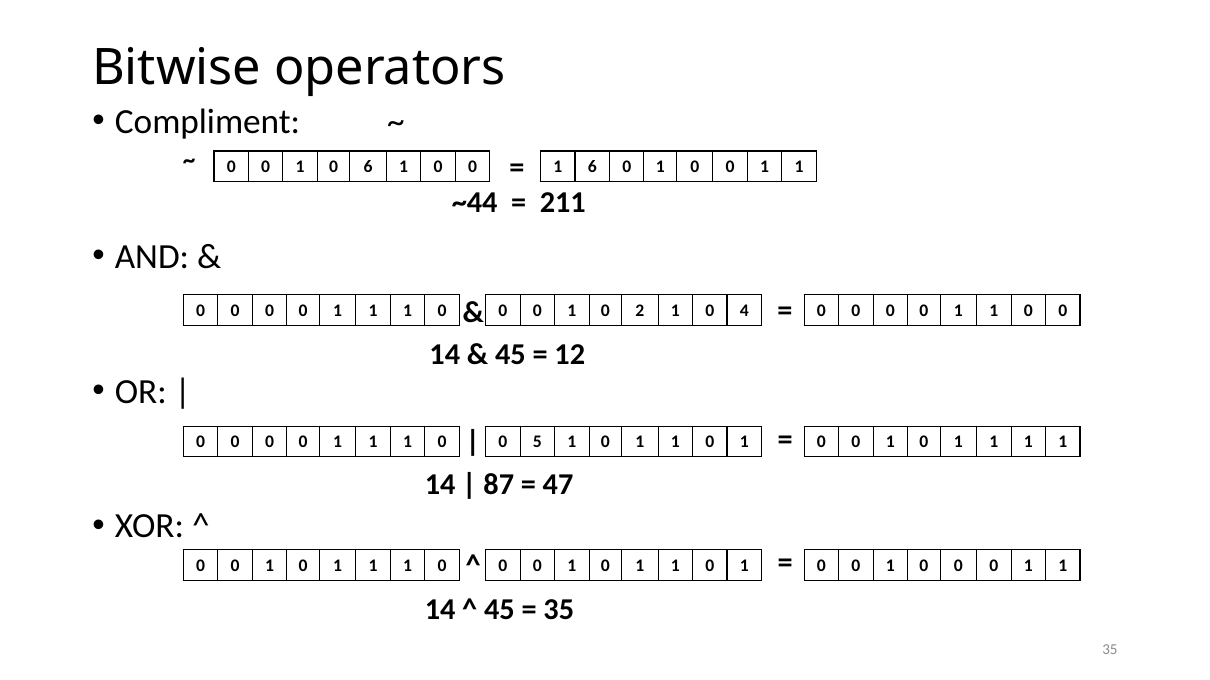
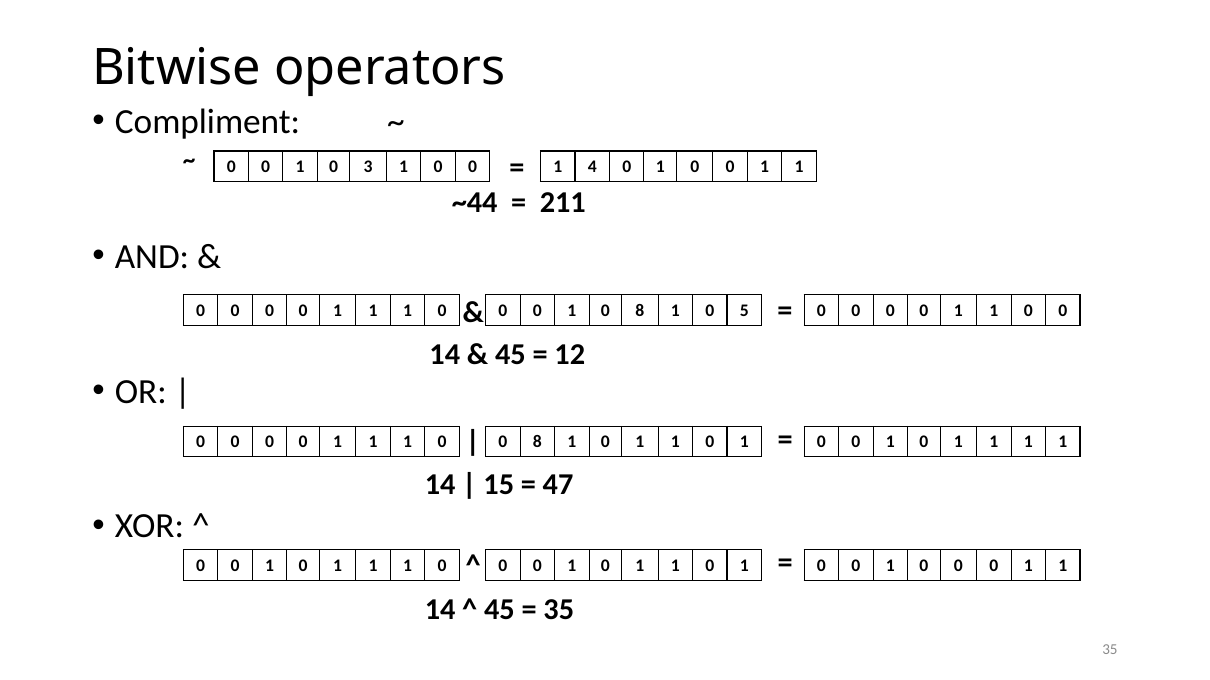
0 6: 6 -> 3 (368, 167)
1 6: 6 -> 4 (592, 167)
1 0 2: 2 -> 8 (640, 311)
4: 4 -> 5 (744, 311)
0 0 5: 5 -> 8 (537, 442)
87: 87 -> 15 (499, 485)
